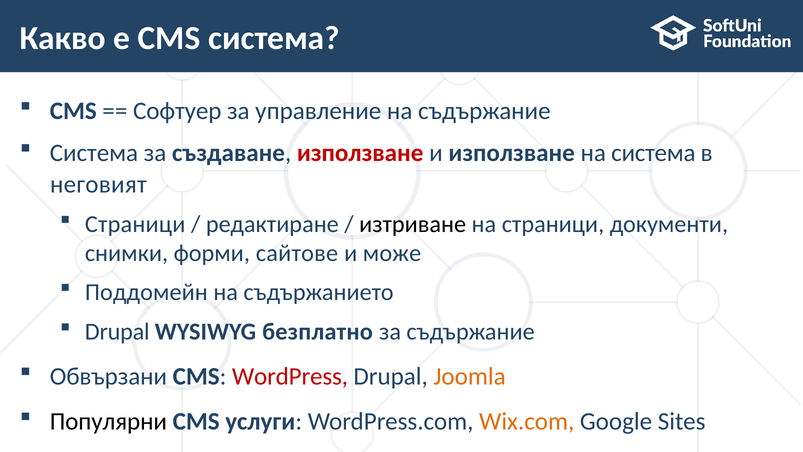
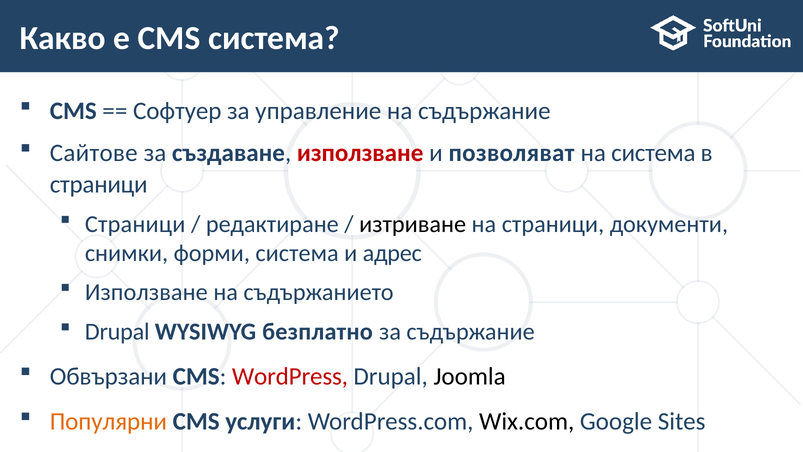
Система: Система -> Сайтове (94, 153)
и използване: използване -> позволяват (512, 153)
неговият: неговият -> страници (99, 184)
форми сайтове: сайтове -> система (297, 253)
може: може -> адрес (392, 253)
Поддомейн: Поддомейн -> Използване (146, 292)
Joomla colour: orange -> black (470, 376)
Популярни colour: black -> orange (108, 421)
Wix.com colour: orange -> black (527, 421)
